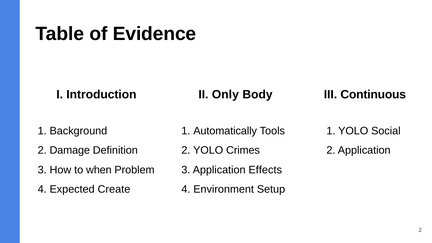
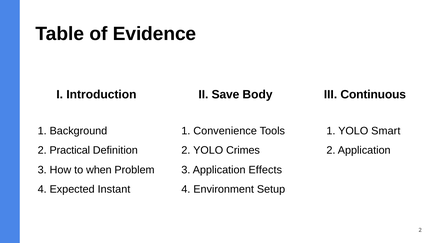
Only: Only -> Save (225, 94)
Automatically: Automatically -> Convenience (225, 131)
Social: Social -> Smart (386, 131)
Damage: Damage -> Practical (70, 150)
Create: Create -> Instant (114, 189)
